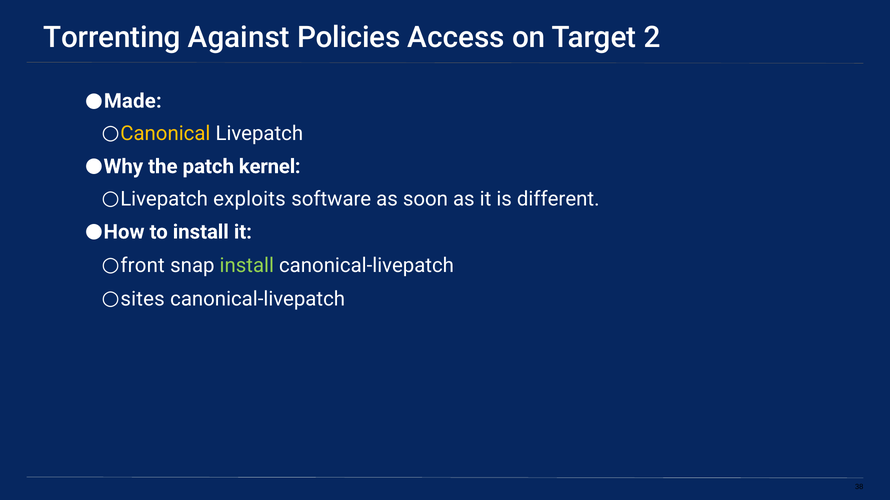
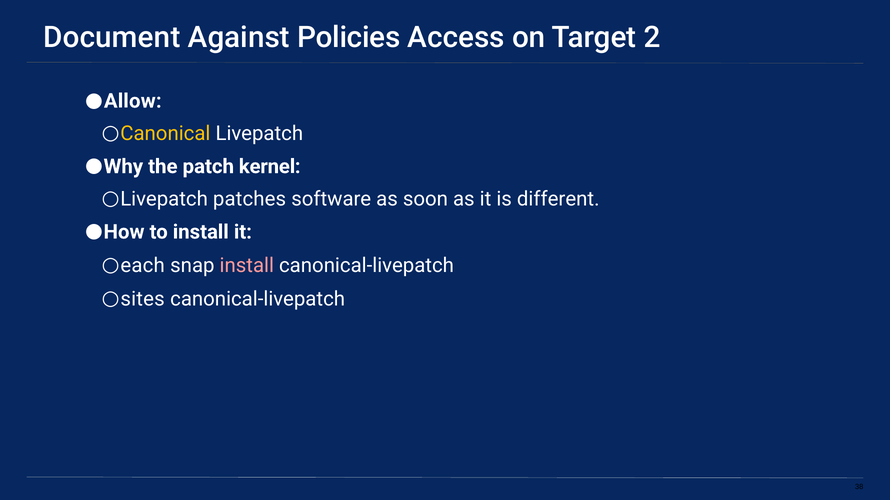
Torrenting: Torrenting -> Document (112, 38)
Made: Made -> Allow (133, 101)
exploits: exploits -> patches (250, 199)
front: front -> each (143, 266)
install colour: light green -> pink (247, 266)
